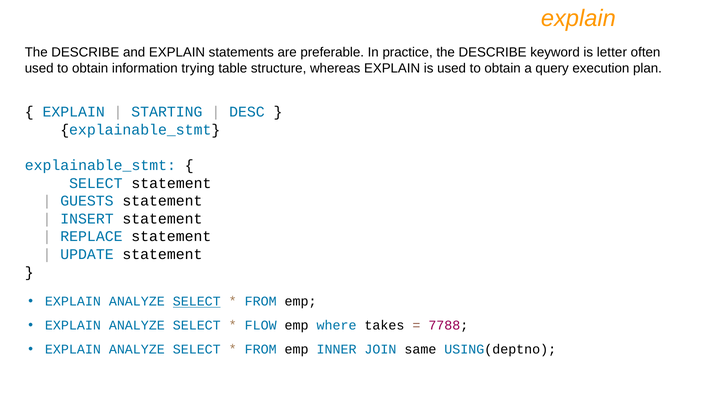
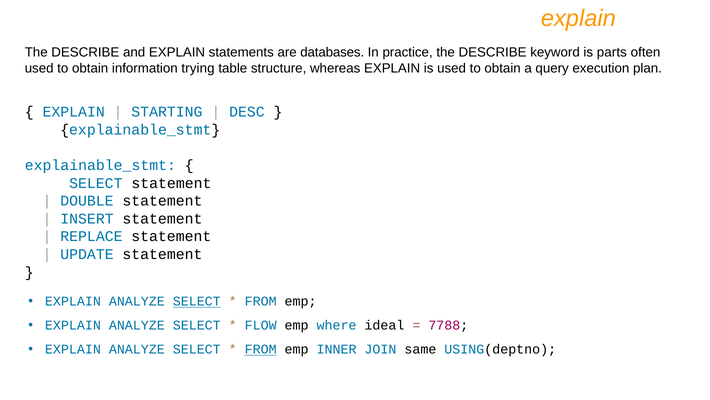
preferable: preferable -> databases (332, 52)
letter: letter -> parts (612, 52)
GUESTS: GUESTS -> DOUBLE (87, 201)
takes: takes -> ideal (384, 325)
FROM underline: none -> present (261, 349)
